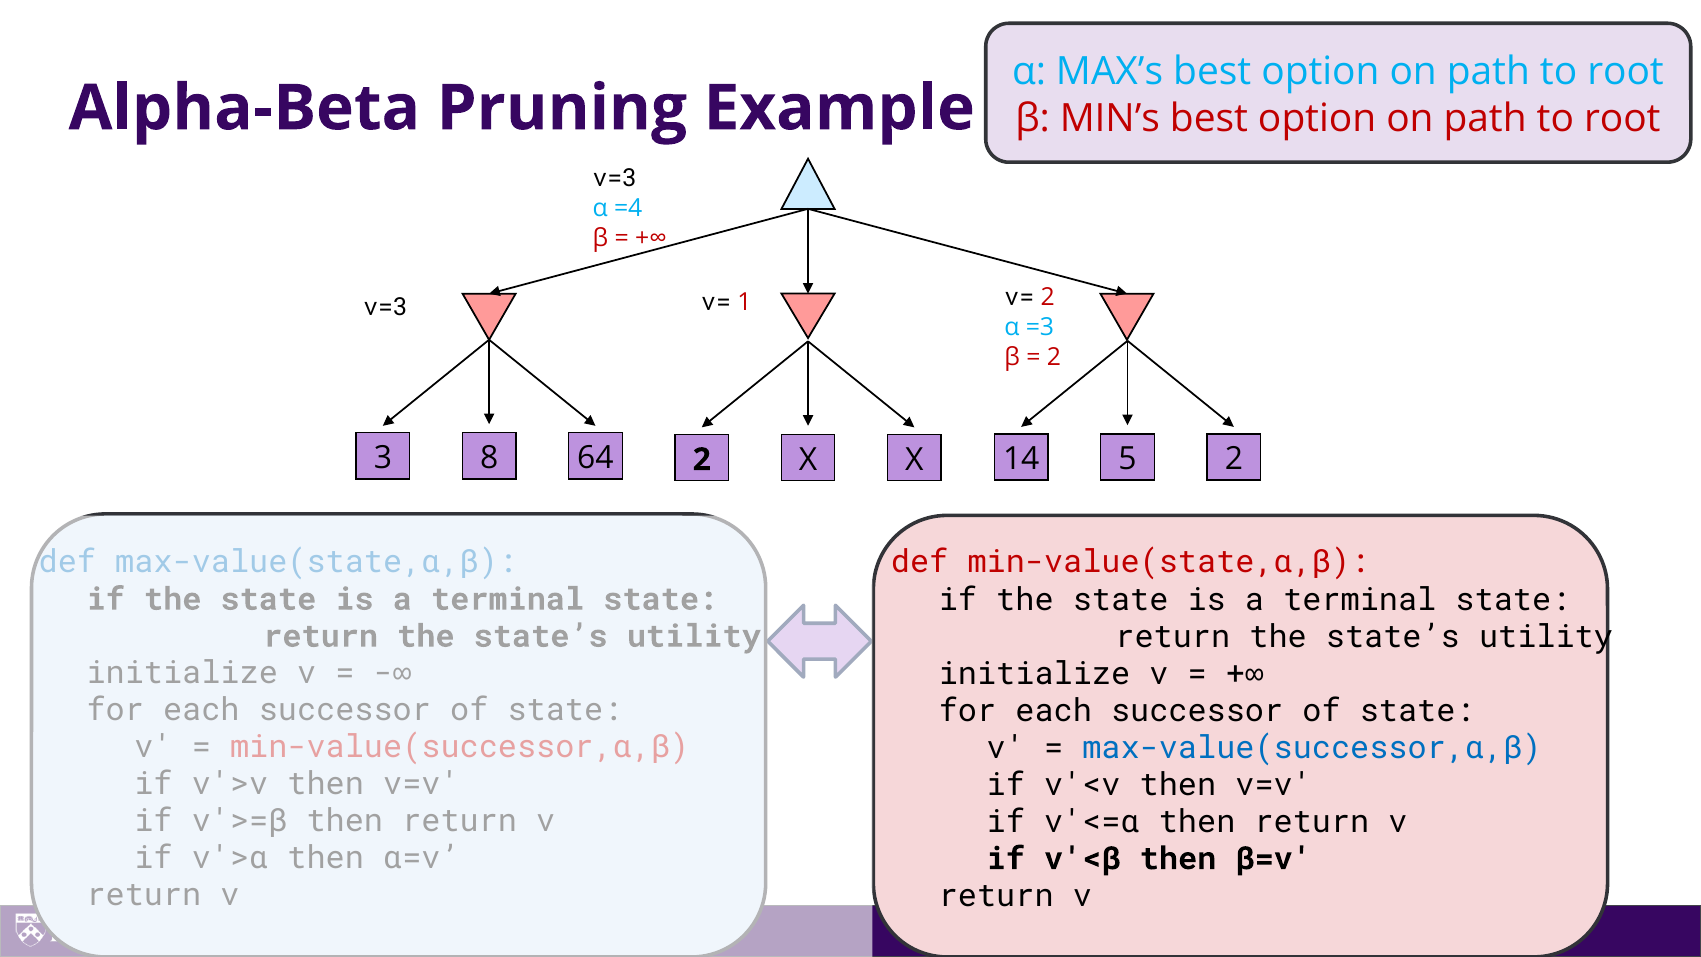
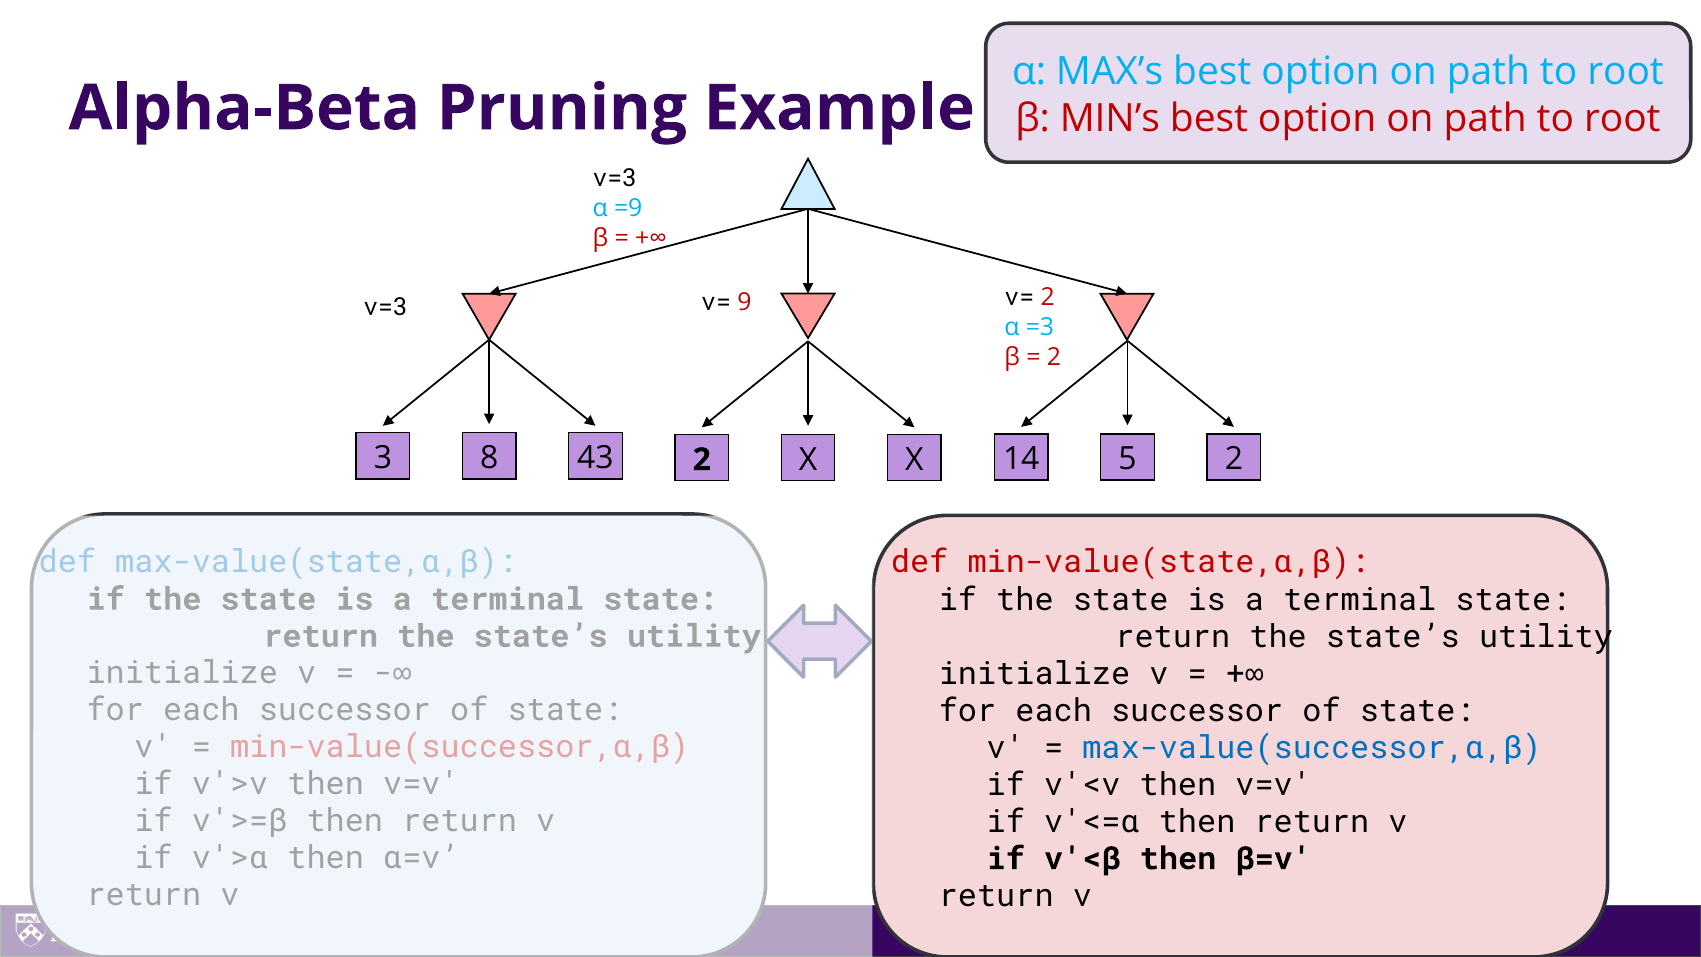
=4: =4 -> =9 (628, 208)
1: 1 -> 9 (744, 302)
64: 64 -> 43 (595, 458)
